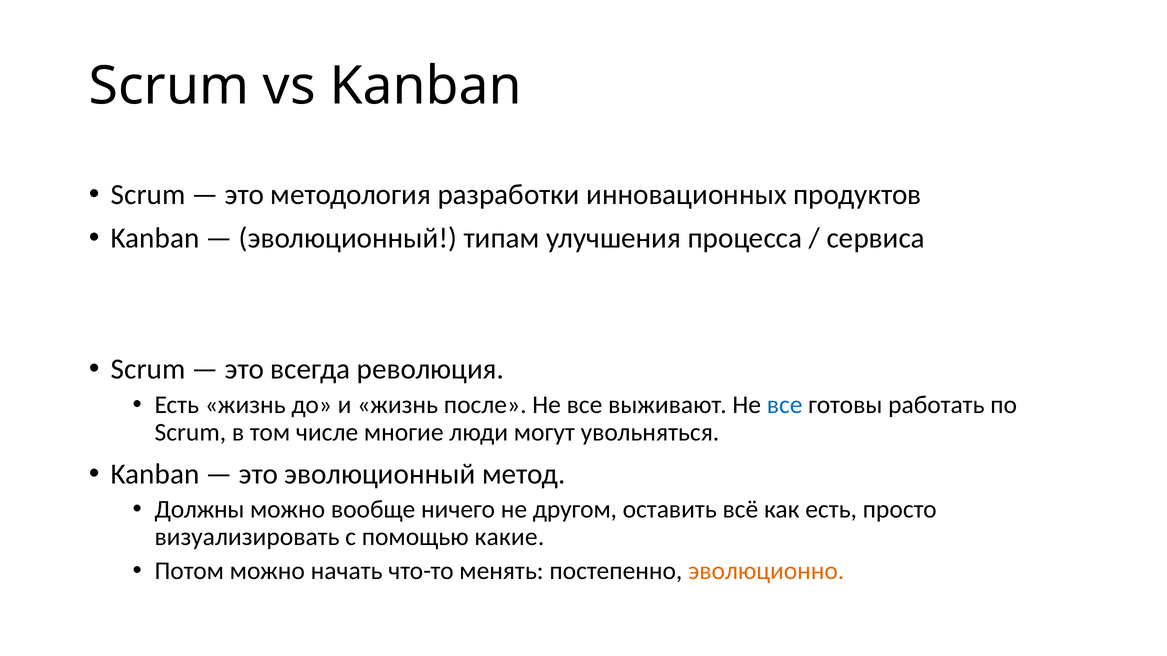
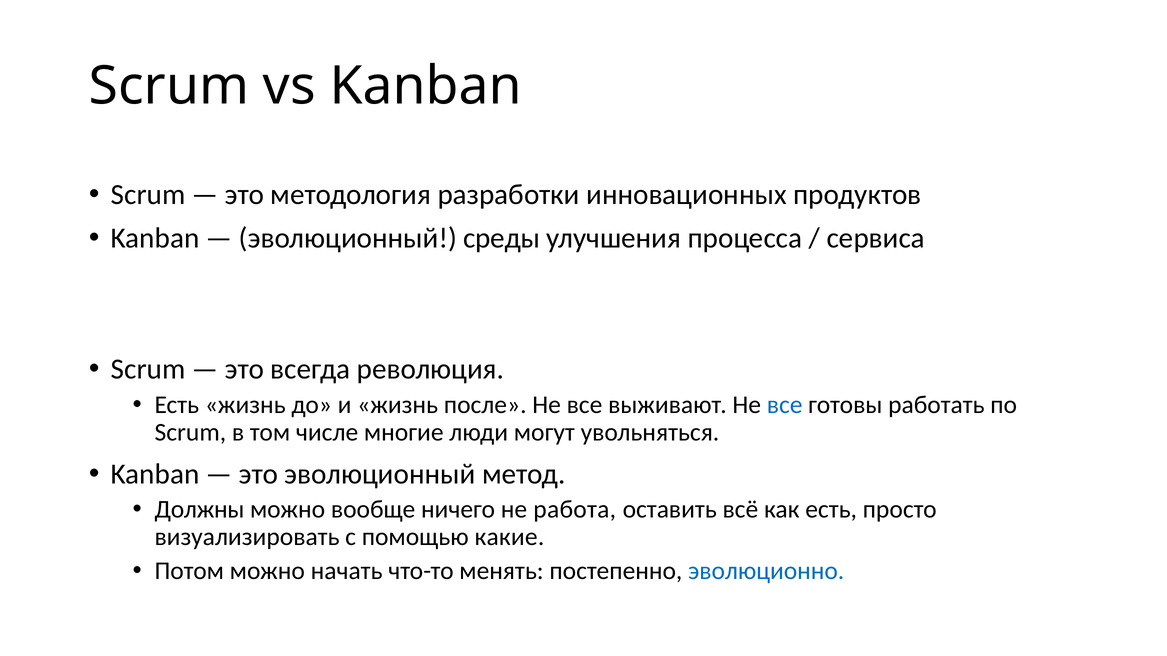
типам: типам -> среды (502, 238)
другом: другом -> работа (575, 510)
эволюционно colour: orange -> blue (766, 571)
